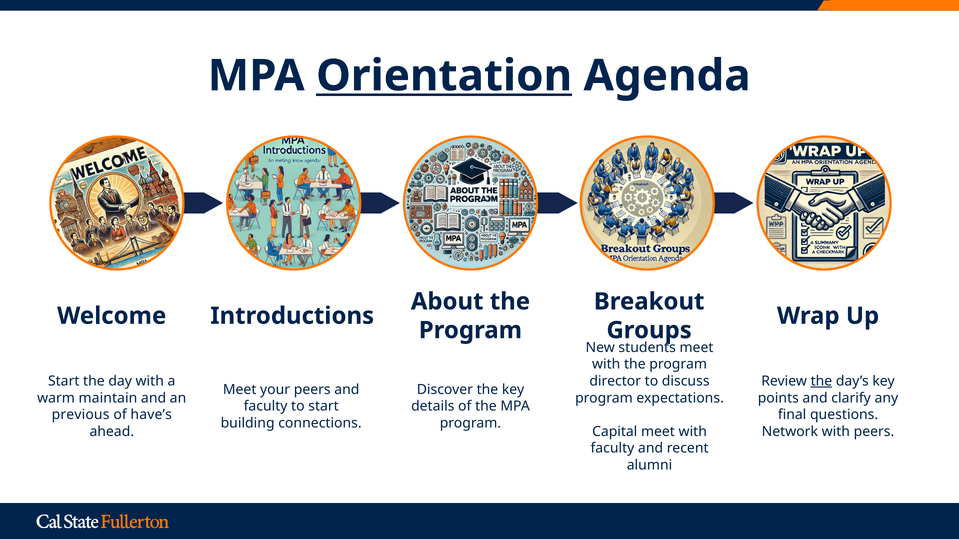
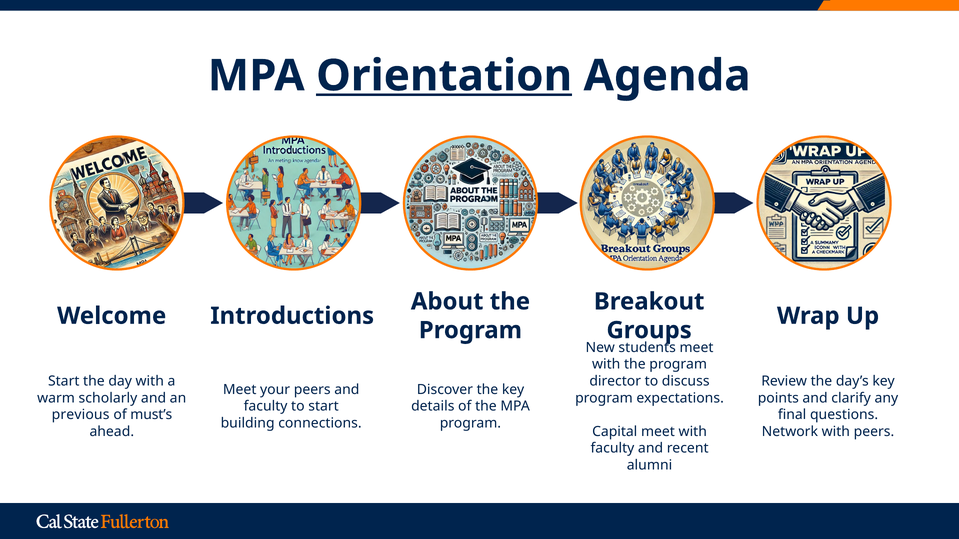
the underline: present -> none (821, 381)
maintain: maintain -> scholarly (108, 398)
have’s: have’s -> must’s (151, 415)
